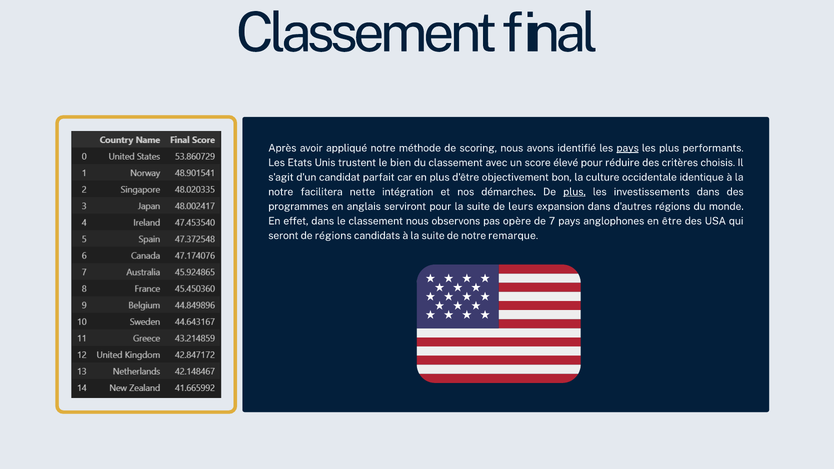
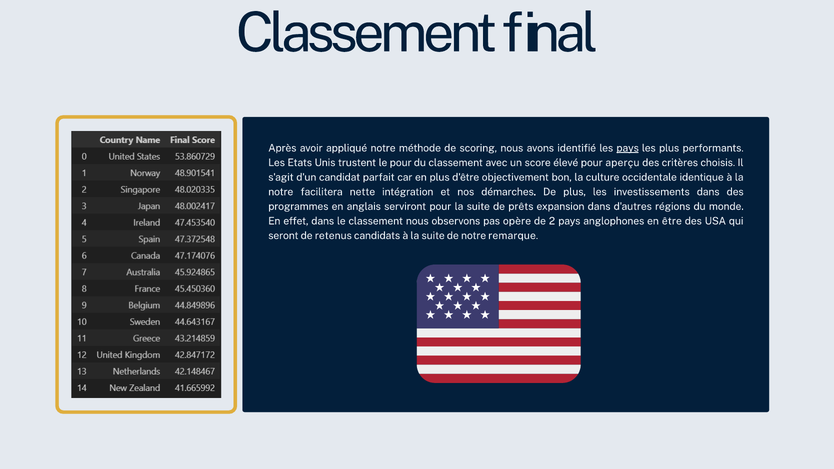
le bien: bien -> pour (401, 163)
réduire: réduire -> aperçu (622, 163)
plus underline: present -> none (575, 192)
leurs: leurs -> prêts (521, 206)
7: 7 -> 2 (552, 221)
de régions: régions -> retenus (333, 236)
